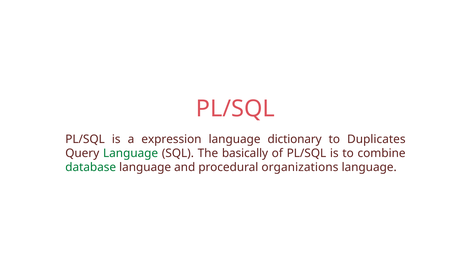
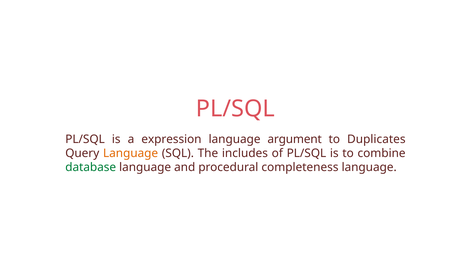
dictionary: dictionary -> argument (295, 139)
Language colour: green -> orange (131, 153)
basically: basically -> includes (245, 153)
organizations: organizations -> completeness (300, 167)
